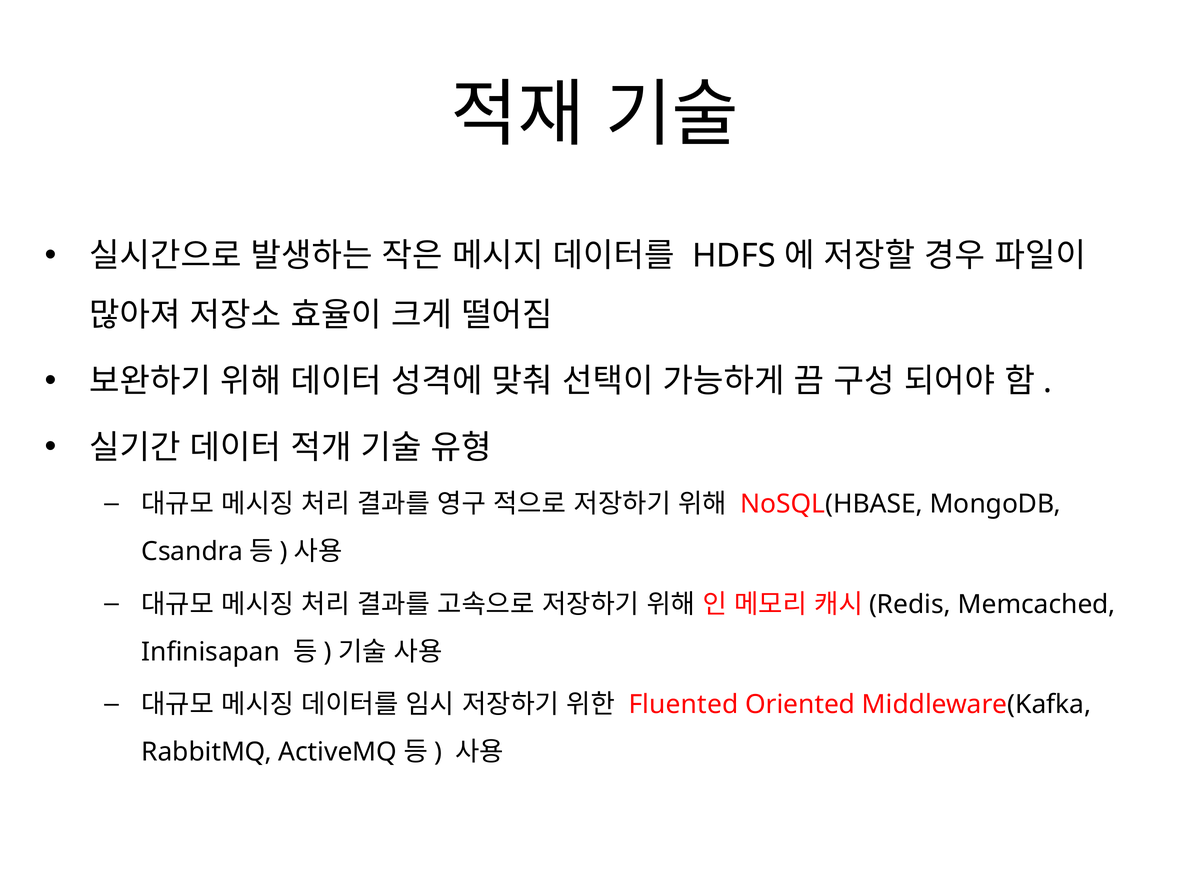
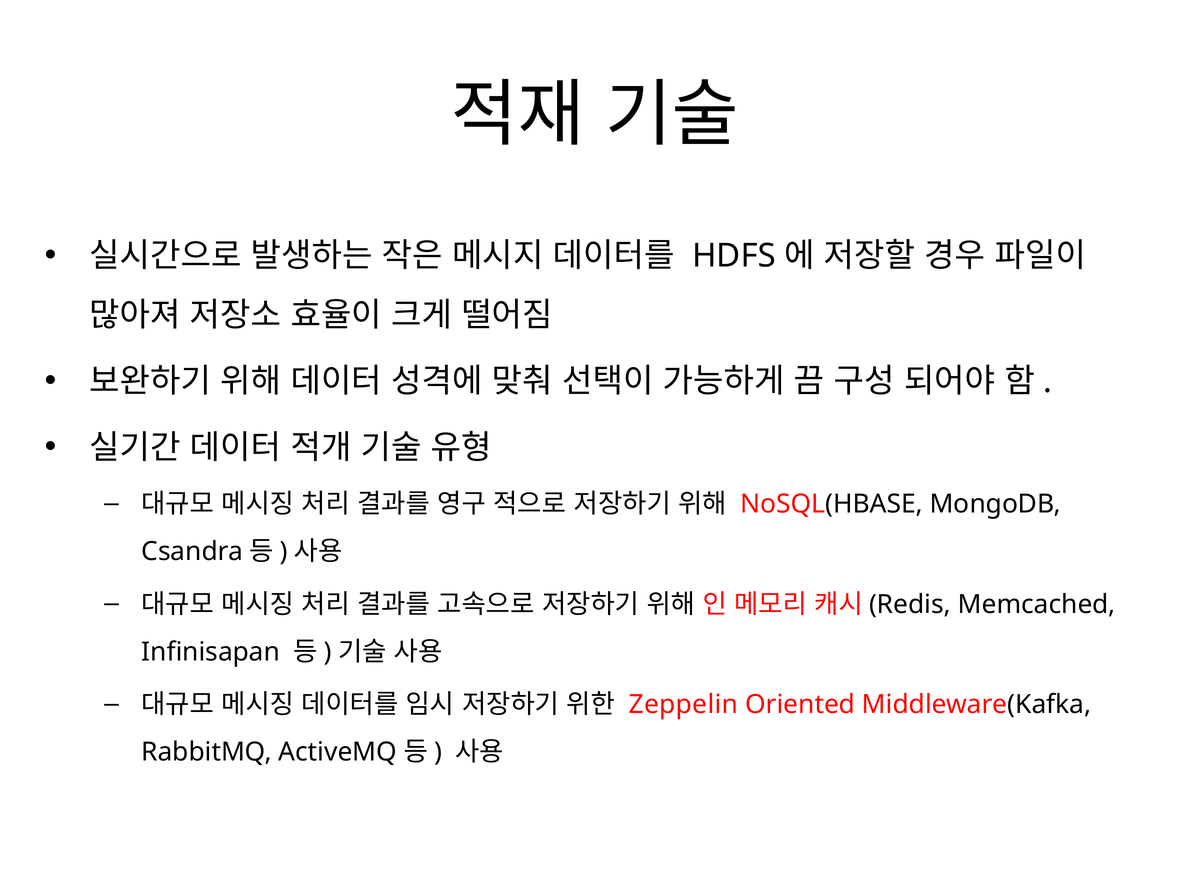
Fluented: Fluented -> Zeppelin (683, 705)
